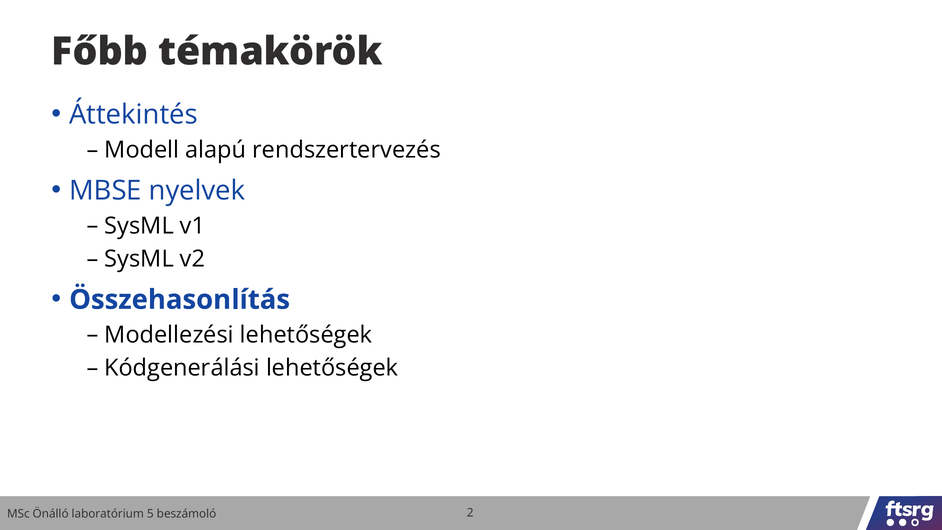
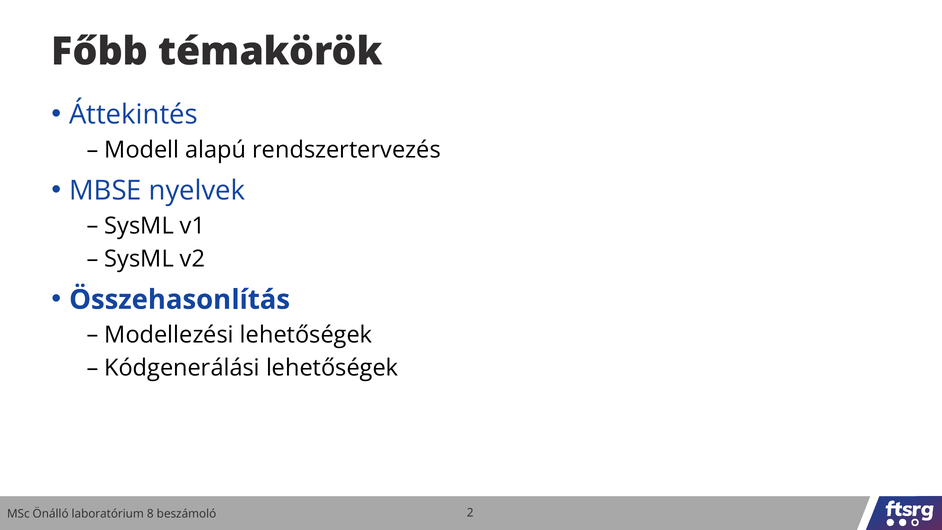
5: 5 -> 8 (150, 514)
